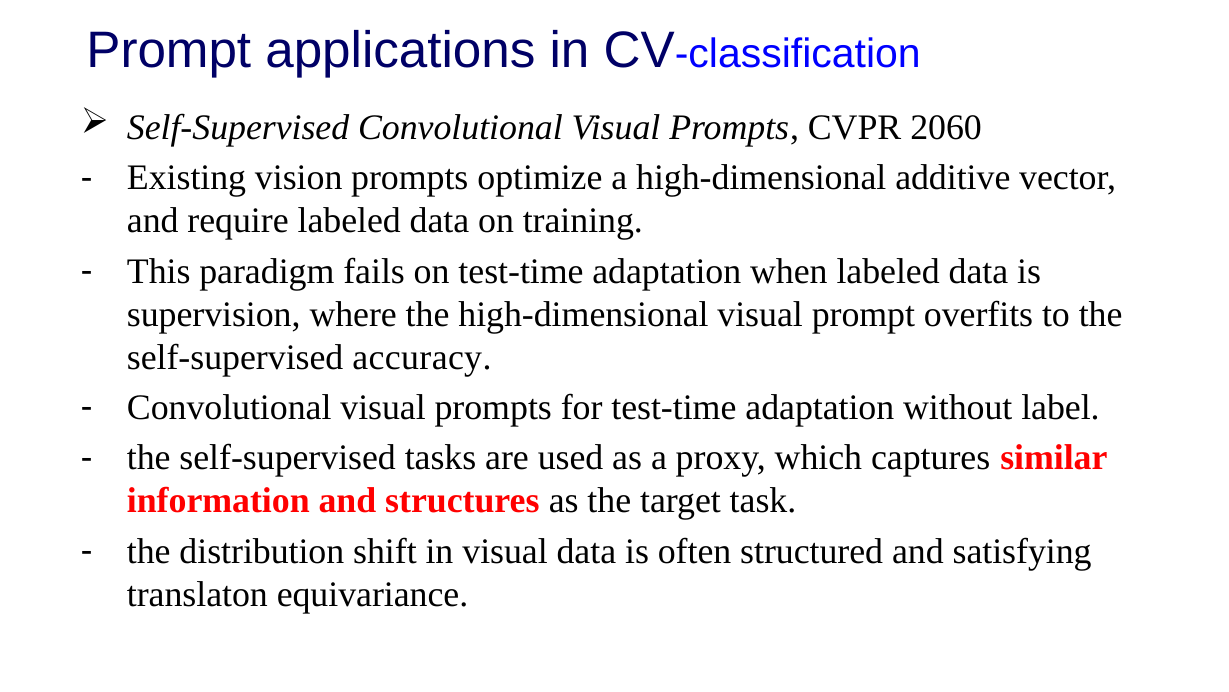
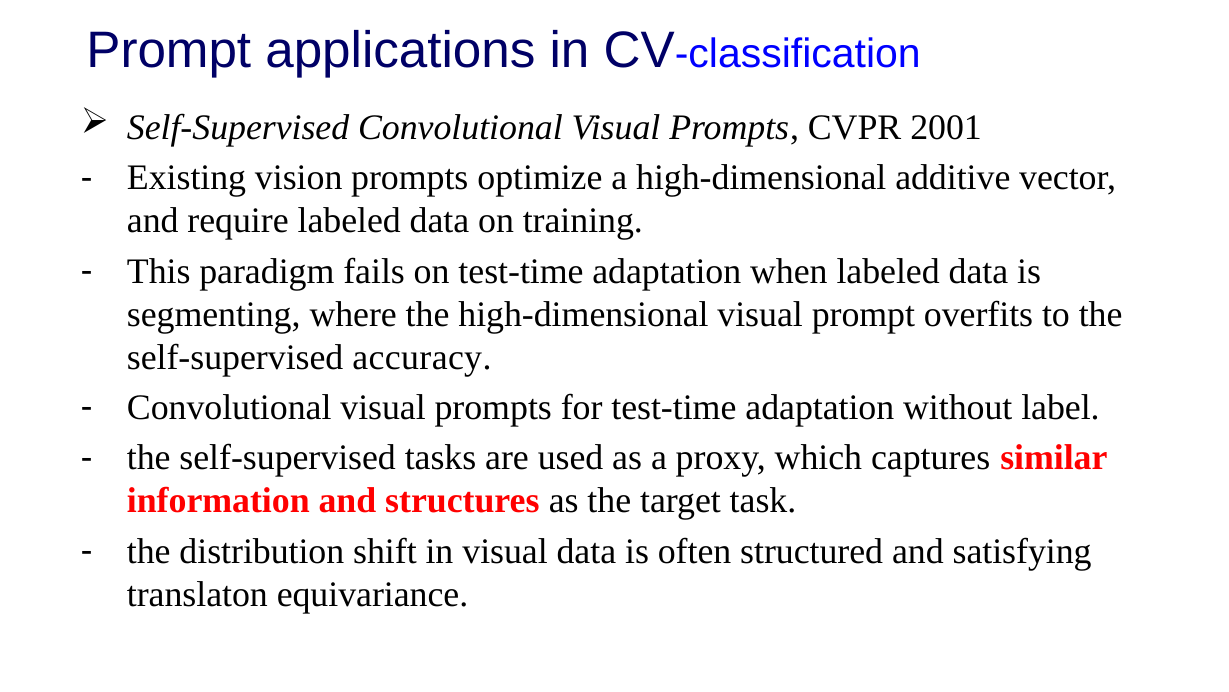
2060: 2060 -> 2001 (946, 127)
supervision: supervision -> segmenting (214, 314)
